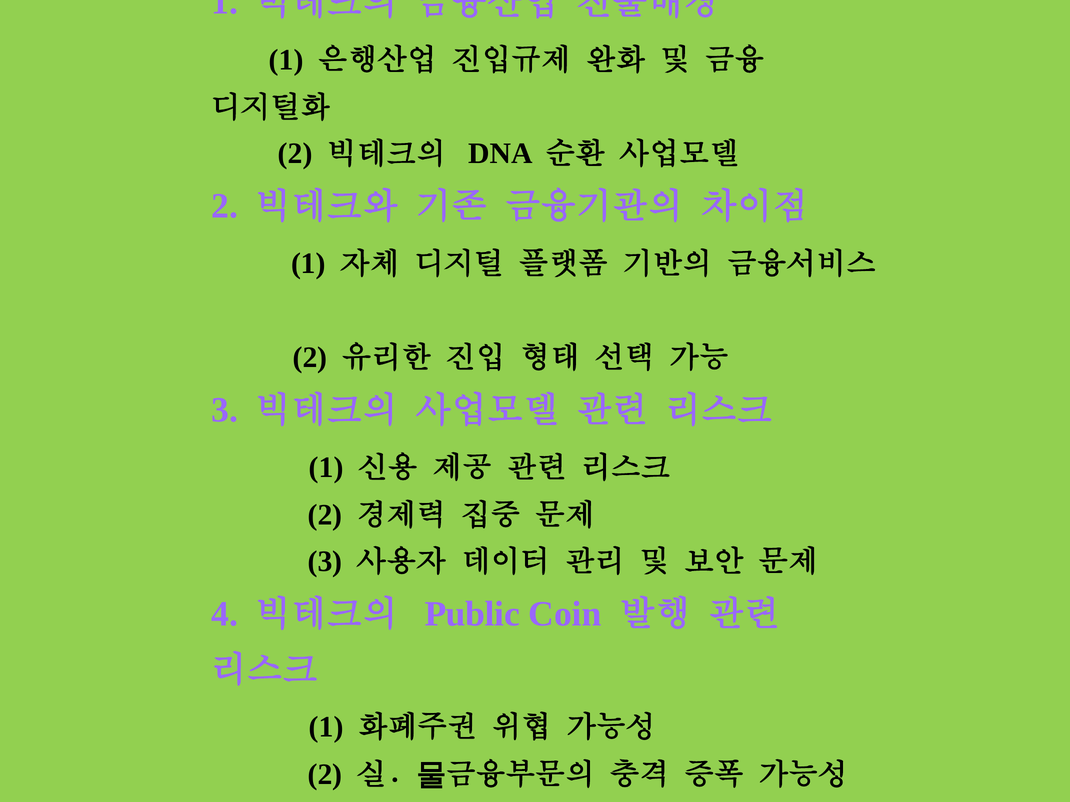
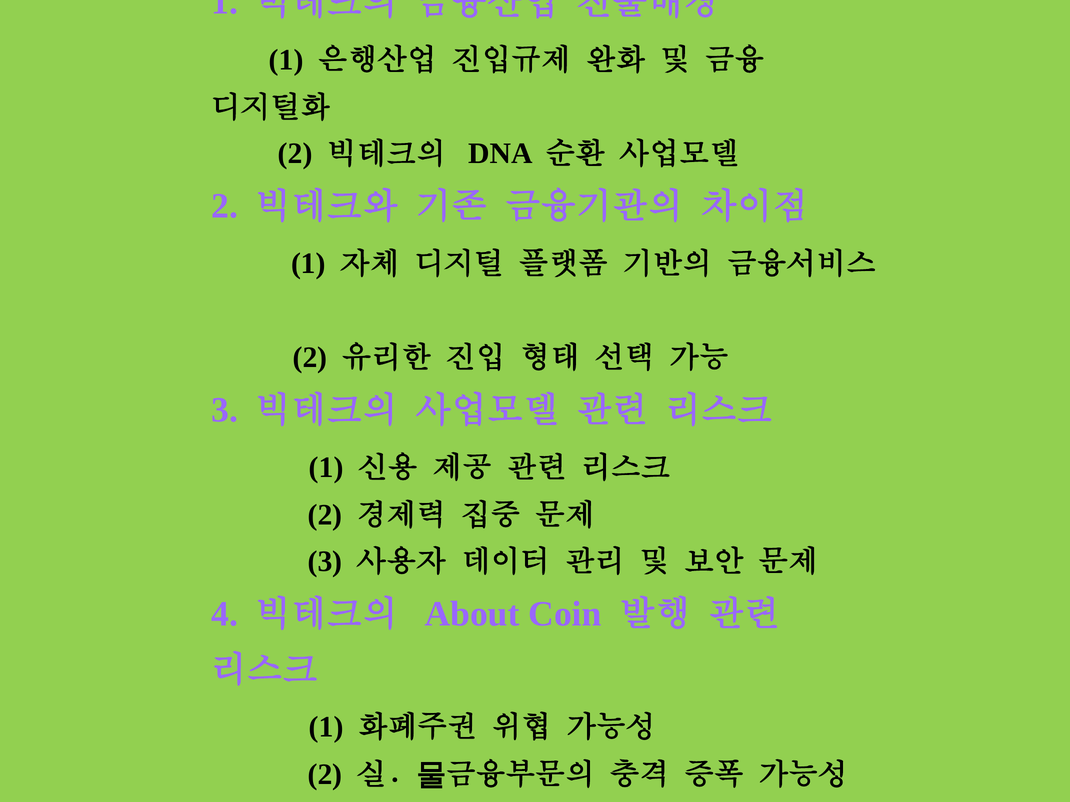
Public: Public -> About (472, 614)
